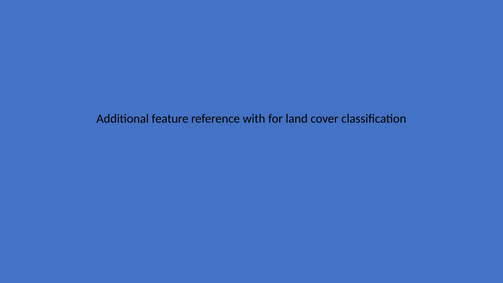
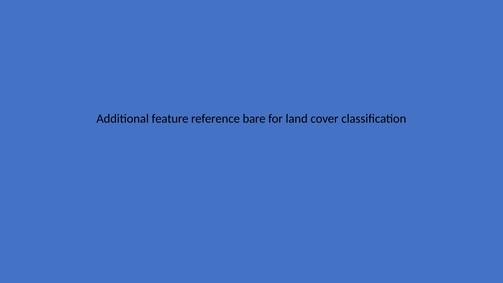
with: with -> bare (254, 119)
